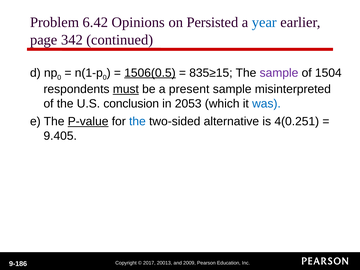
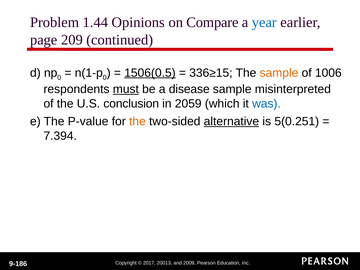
6.42: 6.42 -> 1.44 (95, 22)
Persisted: Persisted -> Compare (212, 22)
342: 342 -> 209 (72, 40)
835≥15: 835≥15 -> 336≥15 (211, 73)
sample colour: purple -> orange (279, 73)
1504: 1504 -> 1006 (328, 73)
present: present -> disease (189, 89)
2053: 2053 -> 2059 (188, 104)
P-value underline: present -> none (88, 122)
the colour: blue -> orange (137, 122)
alternative underline: none -> present (231, 122)
4(0.251: 4(0.251 -> 5(0.251 (297, 122)
9.405: 9.405 -> 7.394 (60, 136)
